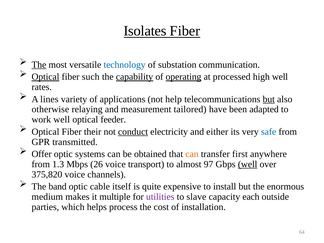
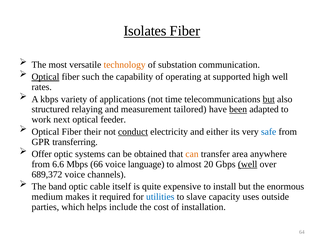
The underline: present -> none (39, 65)
technology colour: blue -> orange (125, 65)
capability underline: present -> none (135, 77)
operating underline: present -> none (184, 77)
processed: processed -> supported (232, 77)
lines: lines -> kbps (49, 99)
help: help -> time (174, 99)
otherwise: otherwise -> structured (50, 109)
been underline: none -> present (238, 109)
work well: well -> next (62, 120)
transmitted: transmitted -> transferring (75, 142)
first: first -> area (240, 154)
1.3: 1.3 -> 6.6 (58, 164)
26: 26 -> 66 (97, 164)
transport: transport -> language (146, 164)
97: 97 -> 20 (209, 164)
375,820: 375,820 -> 689,372 (47, 174)
multiple: multiple -> required (115, 197)
utilities colour: purple -> blue (160, 197)
each: each -> uses (251, 197)
process: process -> include (123, 207)
